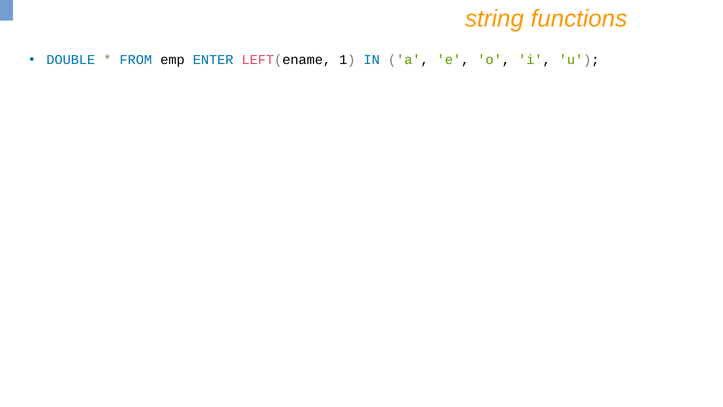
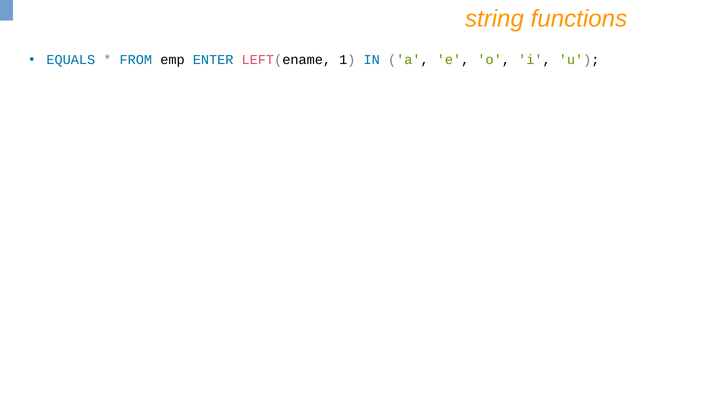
DOUBLE: DOUBLE -> EQUALS (71, 60)
